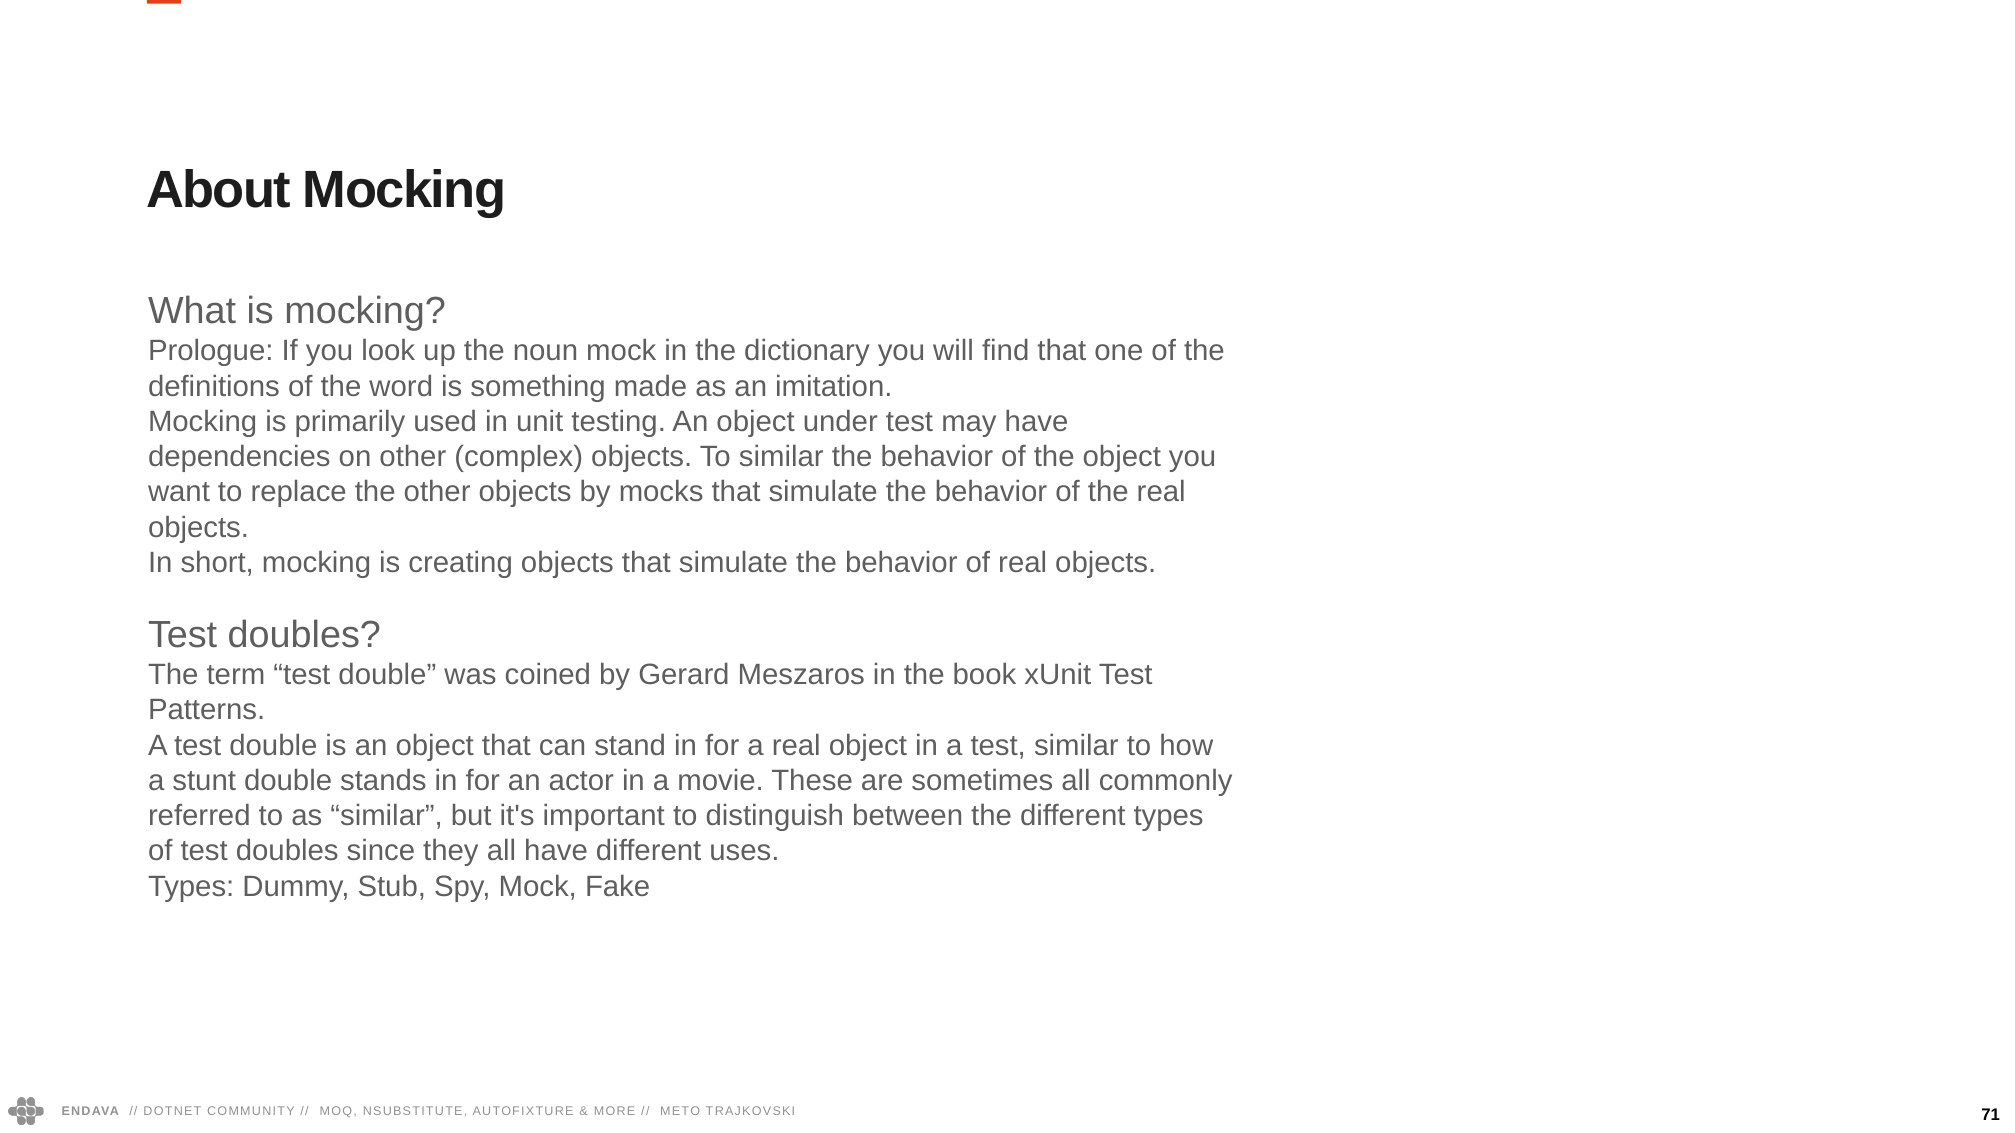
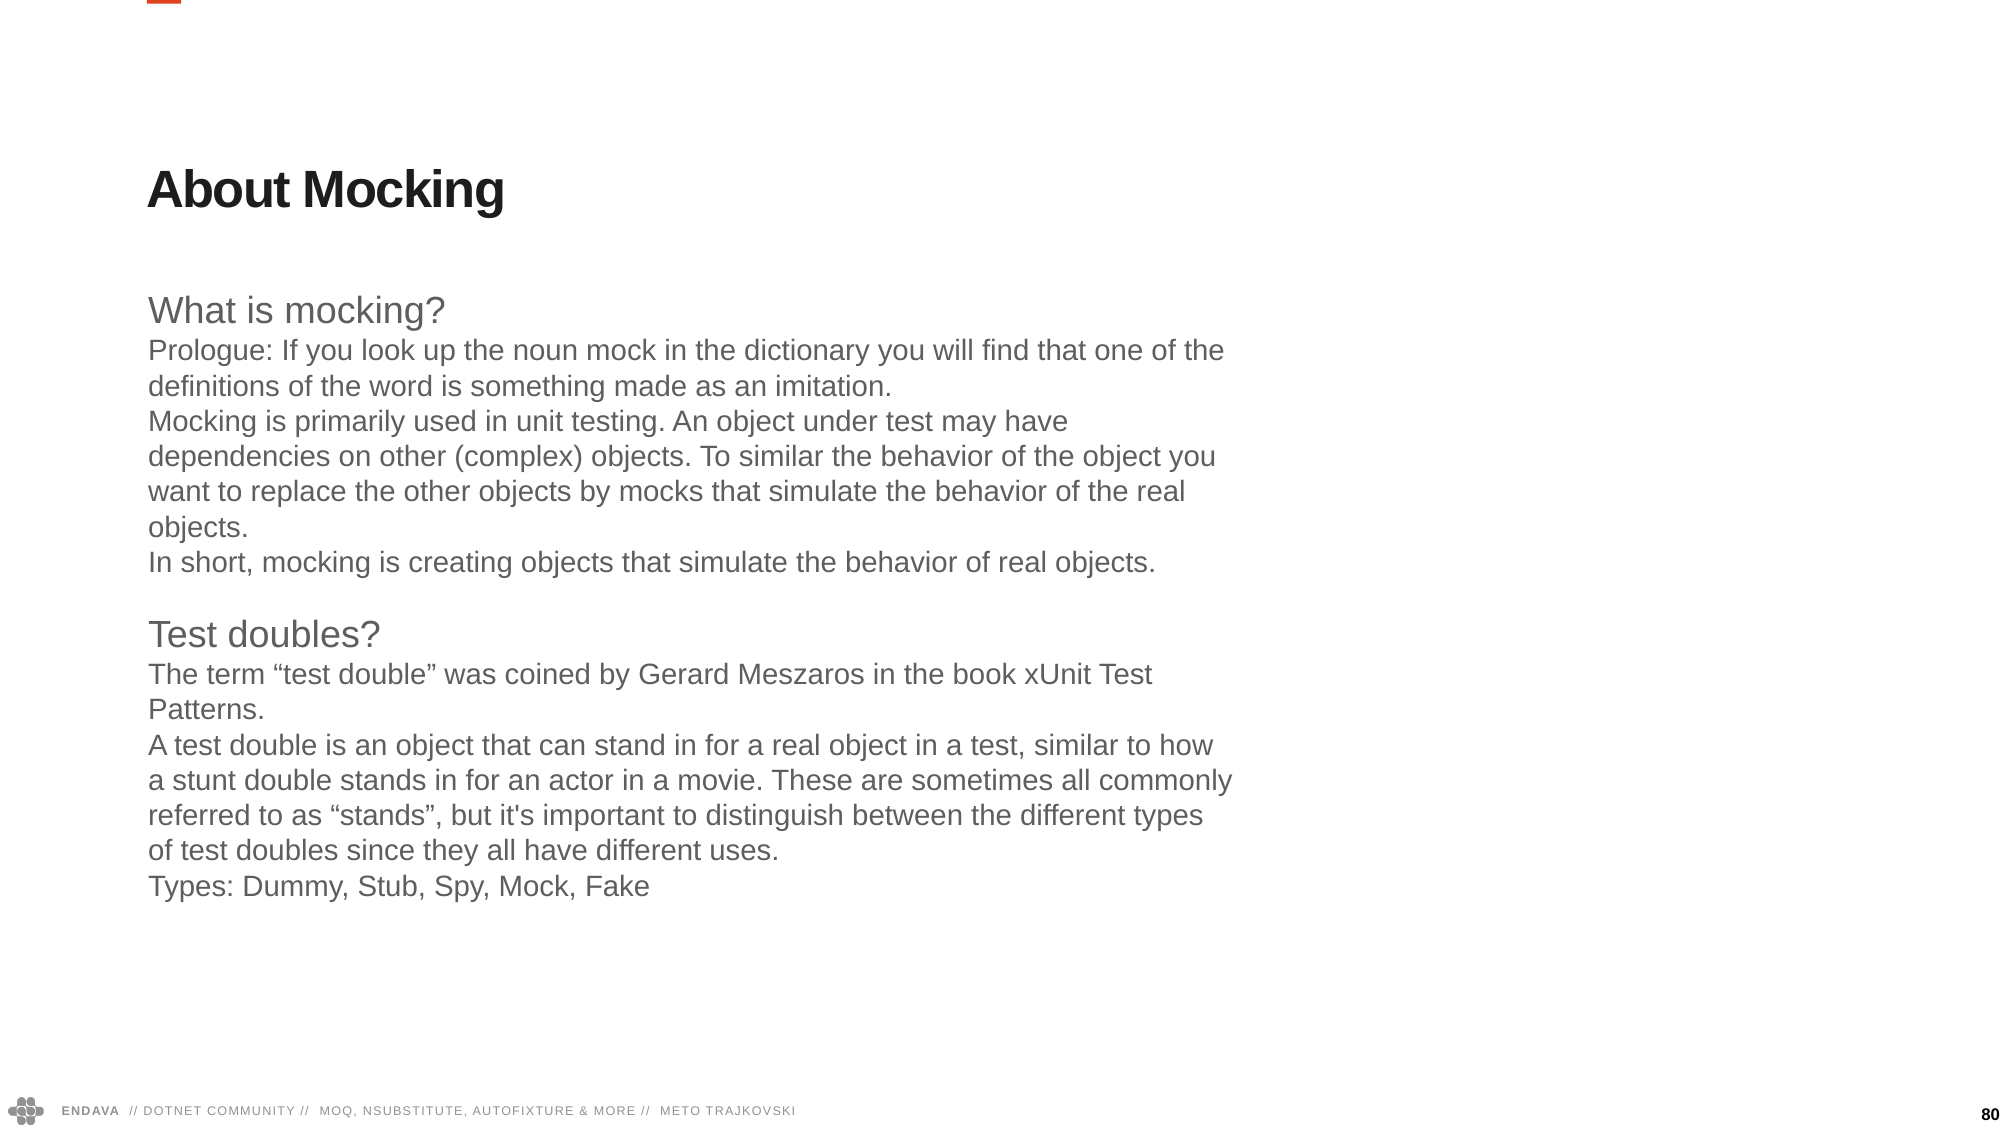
as similar: similar -> stands (387, 816)
71: 71 -> 80 (1991, 1115)
